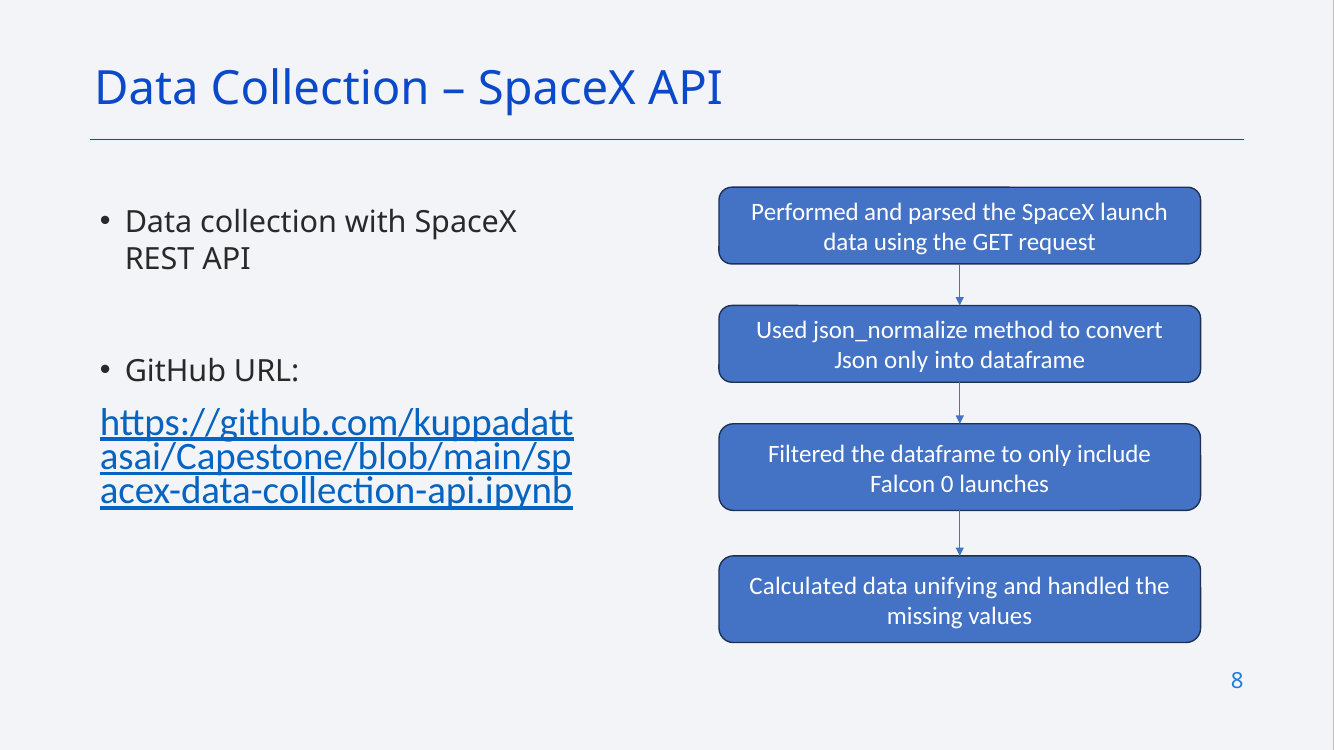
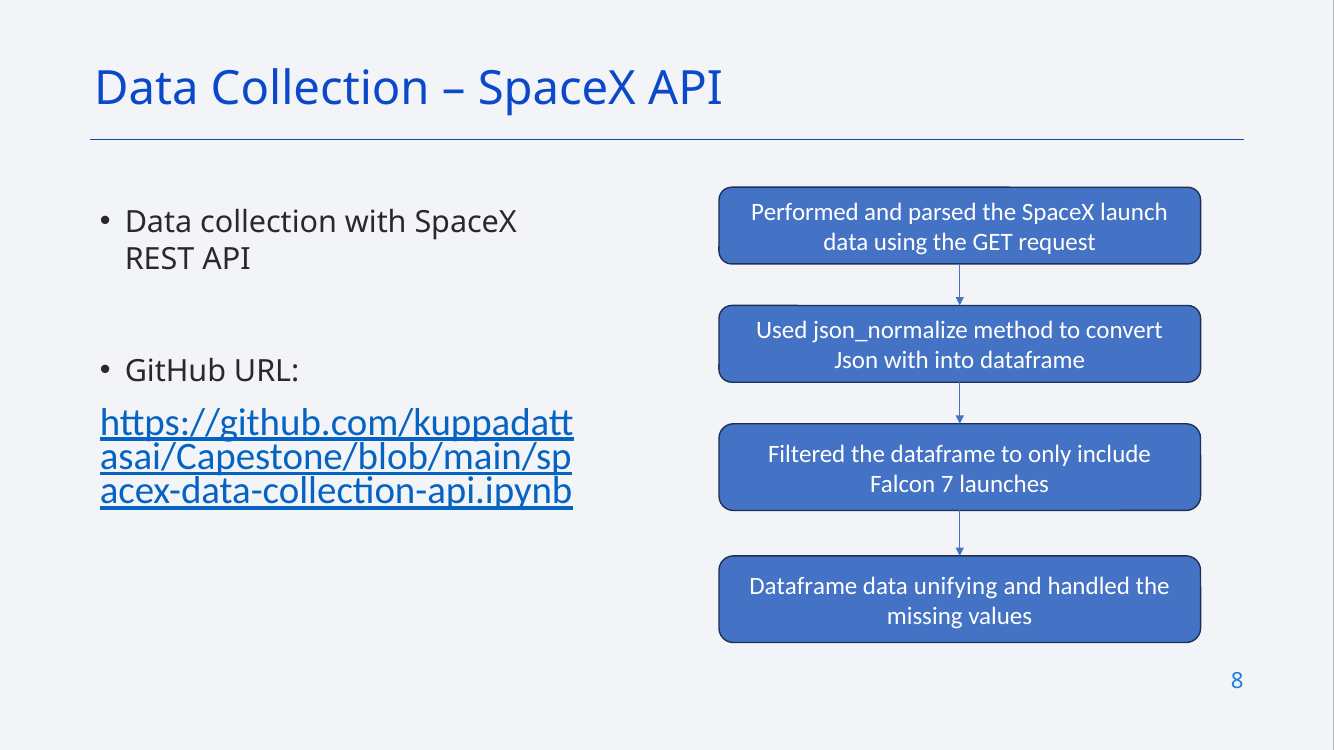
Json only: only -> with (906, 361)
0: 0 -> 7 (947, 484)
Calculated: Calculated -> Dataframe (803, 586)
